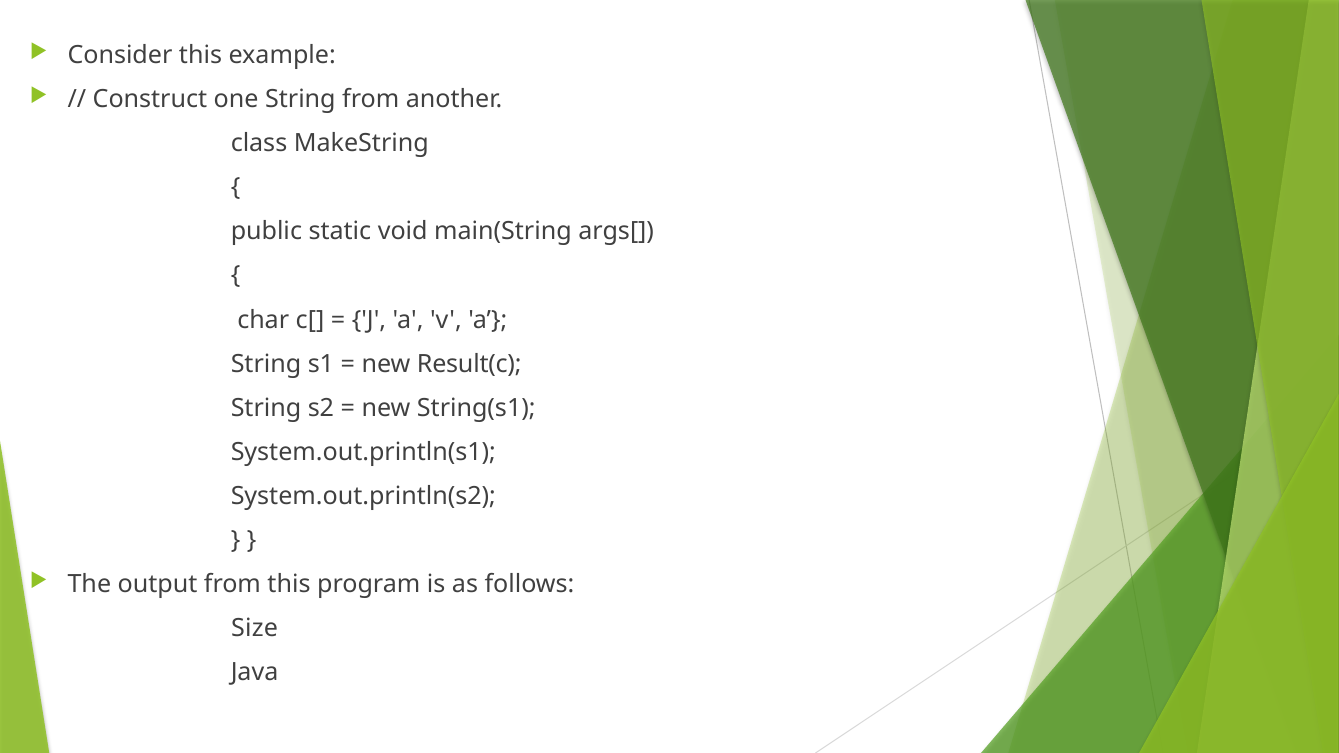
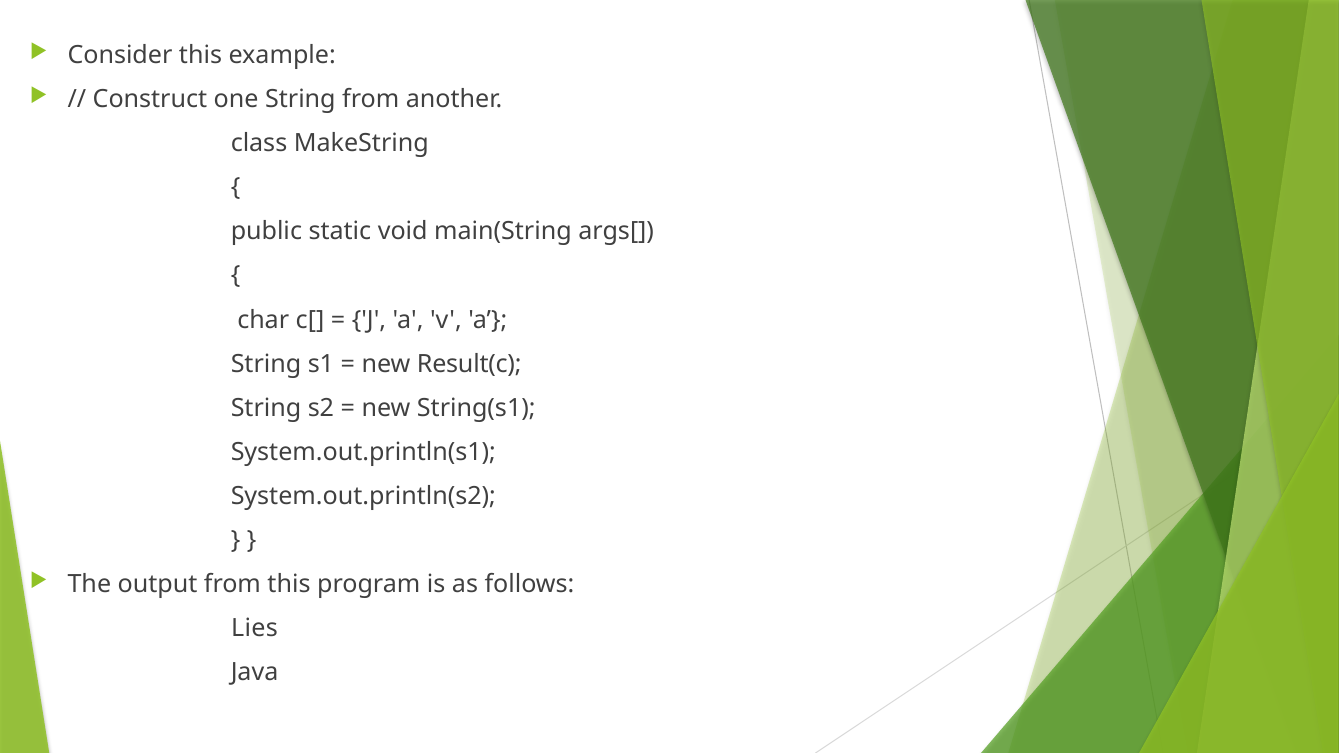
Size: Size -> Lies (255, 628)
